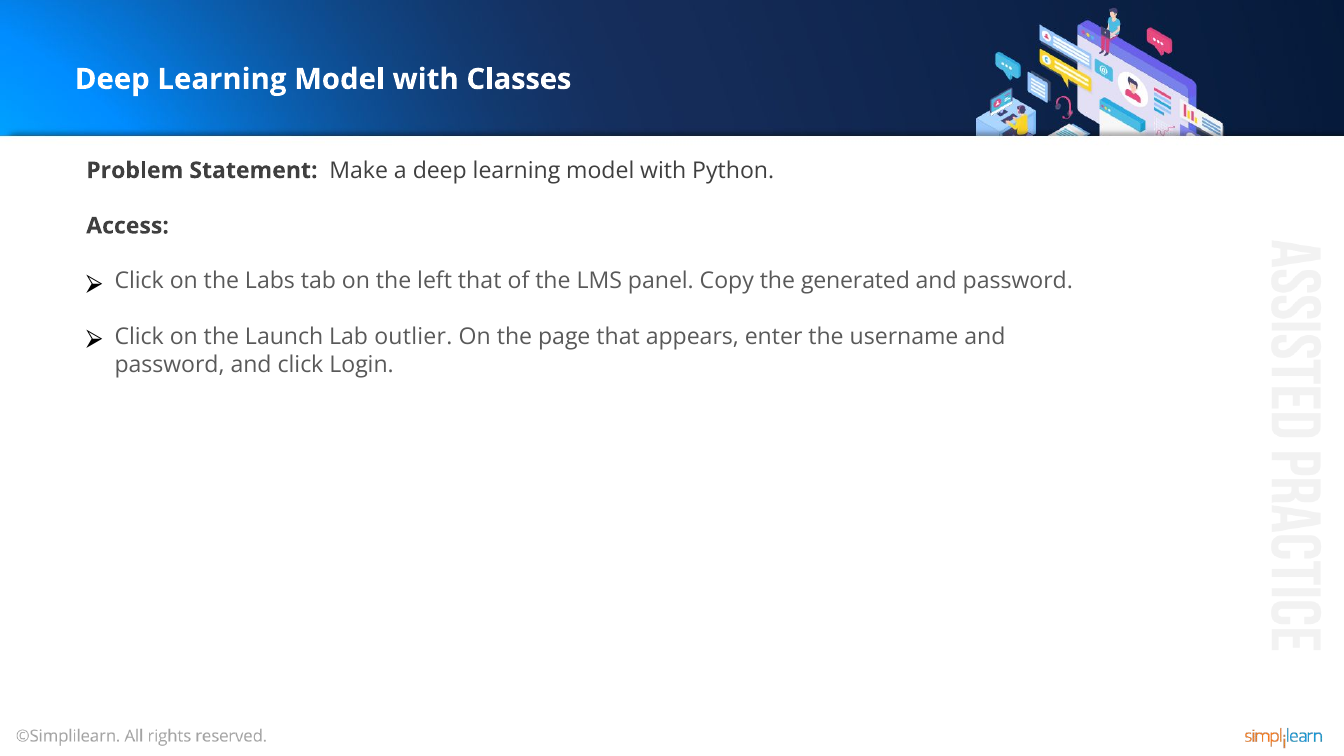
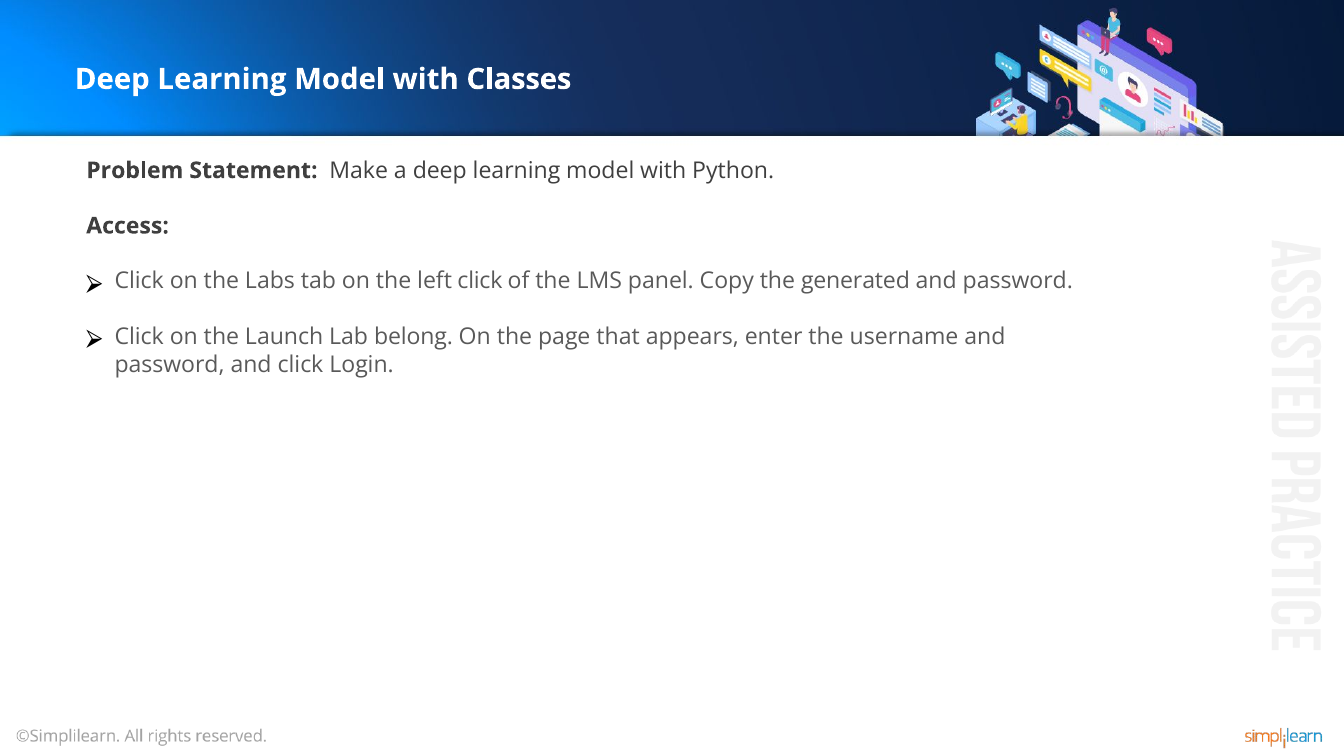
left that: that -> click (480, 281)
outlier: outlier -> belong (414, 337)
